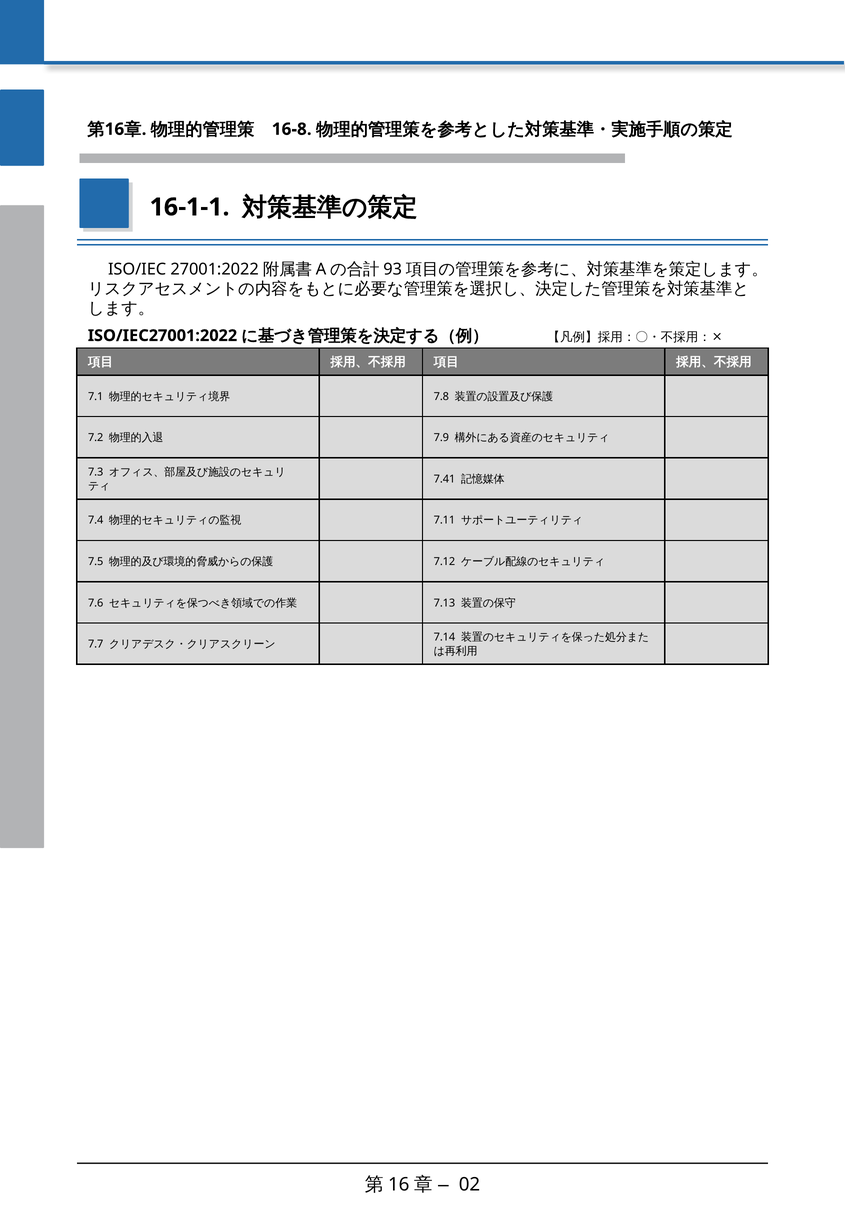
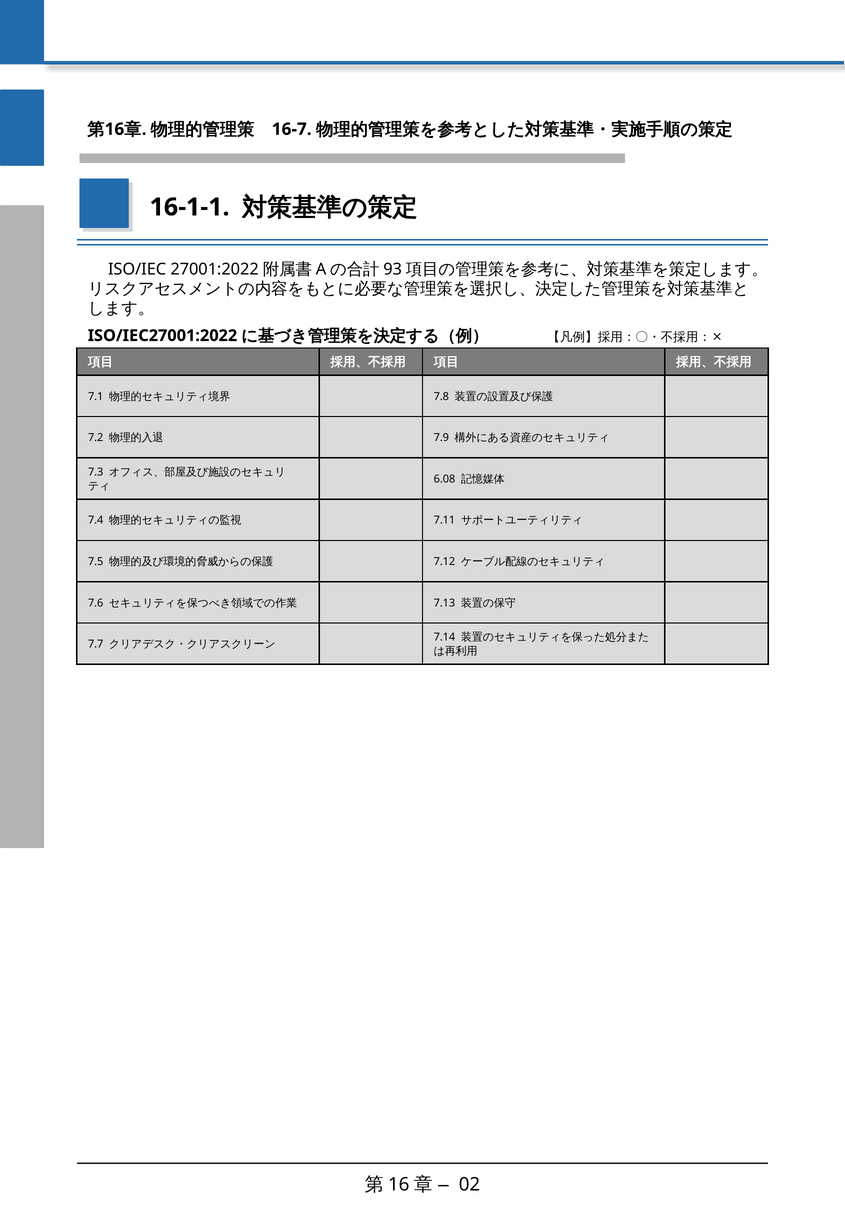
16-8: 16-8 -> 16-7 (292, 129)
7.41: 7.41 -> 6.08 (444, 479)
